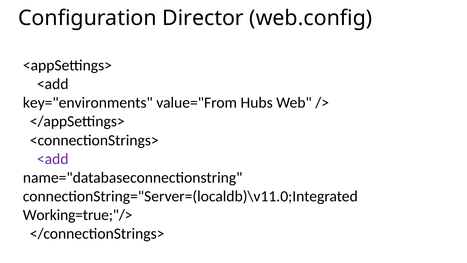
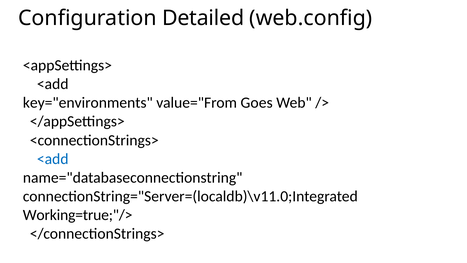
Director: Director -> Detailed (203, 18)
Hubs: Hubs -> Goes (257, 103)
<add colour: purple -> blue (53, 159)
